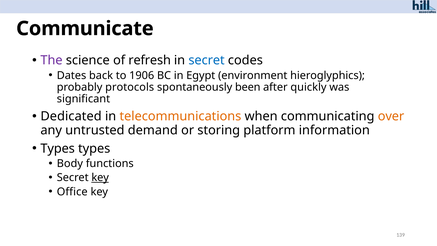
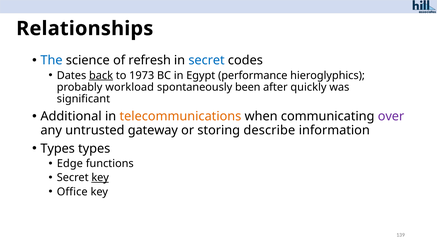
Communicate: Communicate -> Relationships (85, 29)
The colour: purple -> blue (52, 60)
back underline: none -> present (101, 75)
1906: 1906 -> 1973 (142, 75)
environment: environment -> performance (253, 75)
protocols: protocols -> workload (130, 87)
Dedicated: Dedicated -> Additional (71, 116)
over colour: orange -> purple (391, 116)
demand: demand -> gateway (153, 130)
platform: platform -> describe (269, 130)
Body: Body -> Edge (70, 163)
